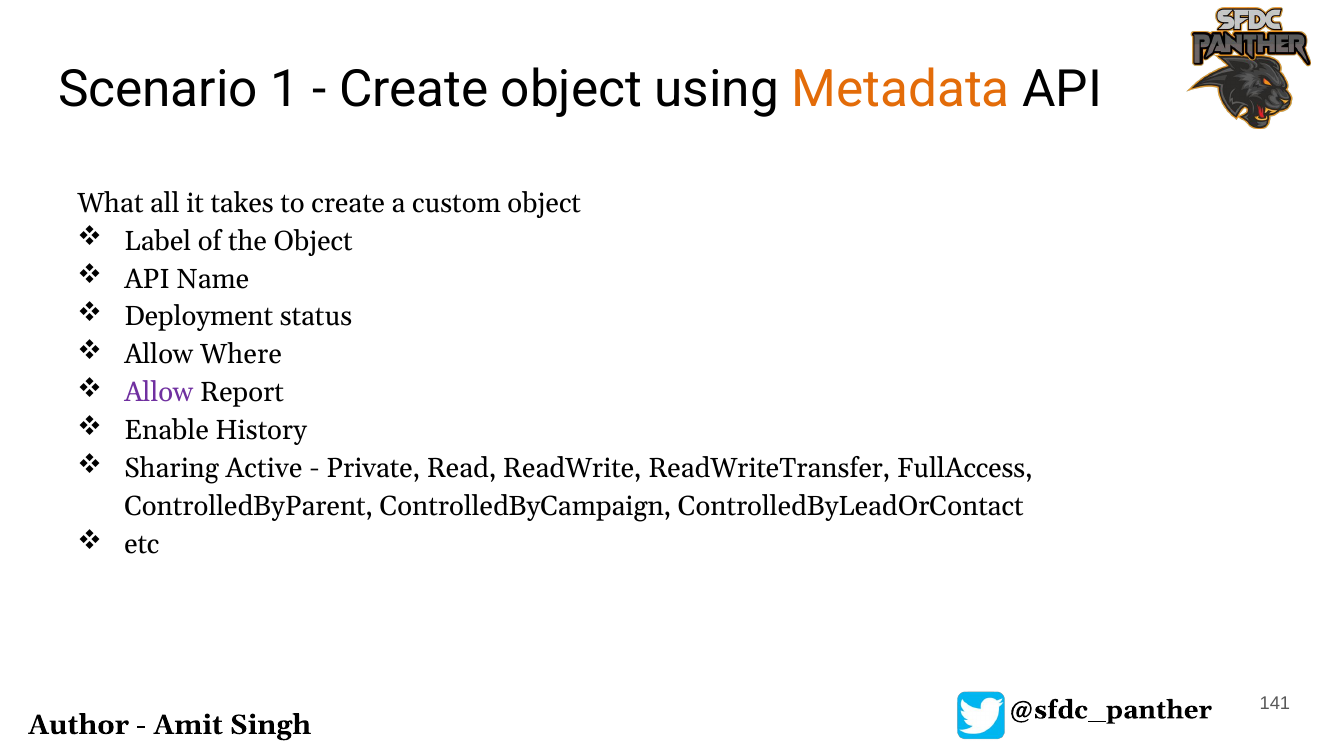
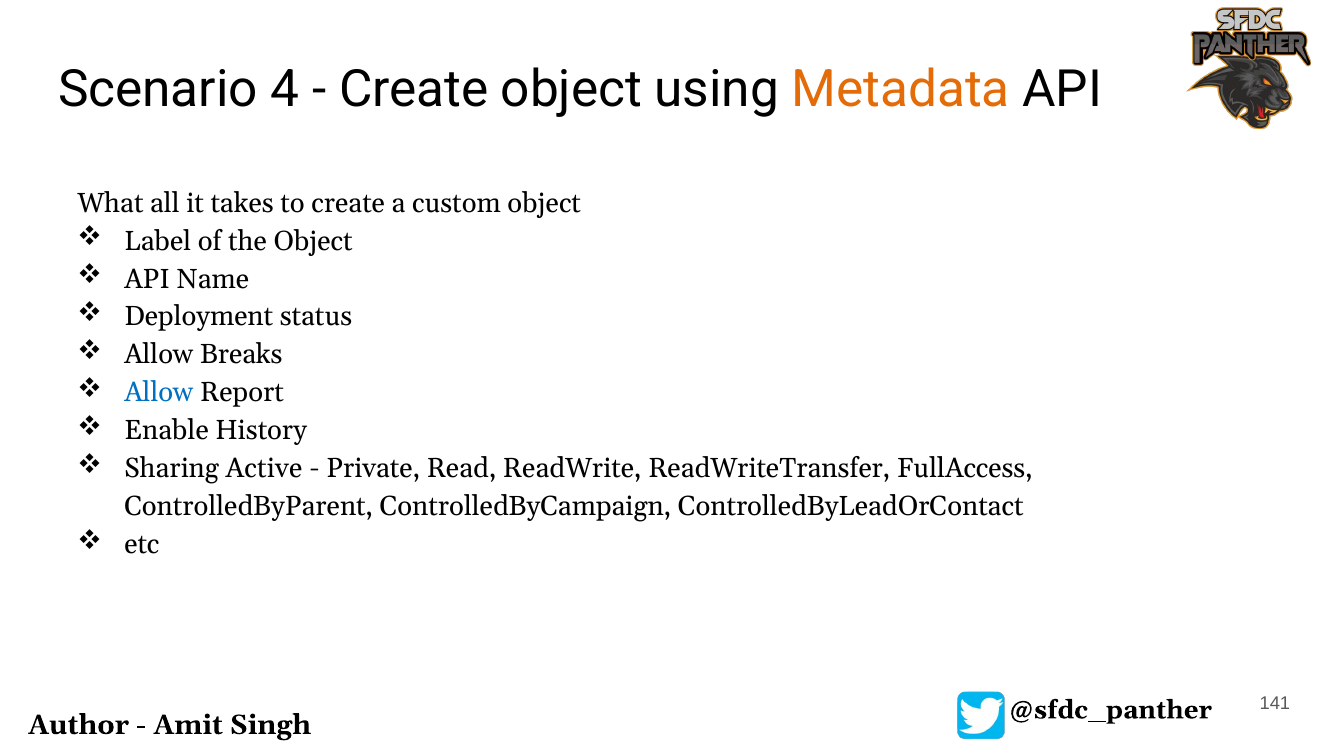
1: 1 -> 4 (285, 89)
Where: Where -> Breaks (241, 355)
Allow colour: purple -> blue (159, 393)
